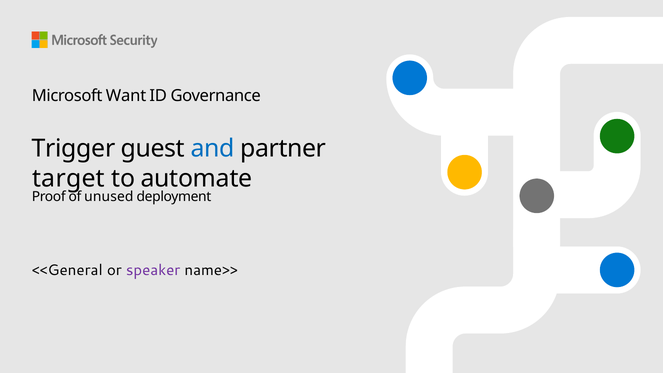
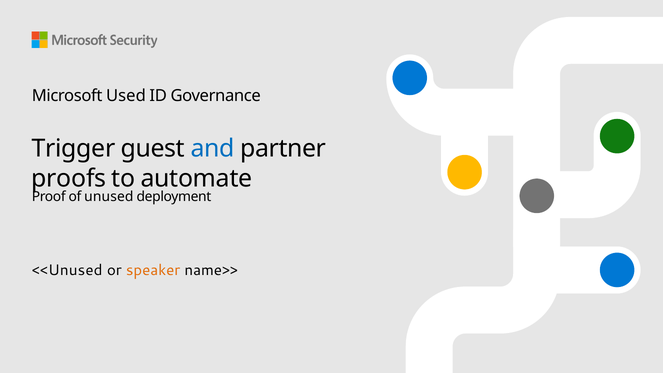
Want: Want -> Used (126, 96)
target: target -> proofs (69, 178)
<<General: <<General -> <<Unused (67, 270)
speaker colour: purple -> orange (153, 270)
